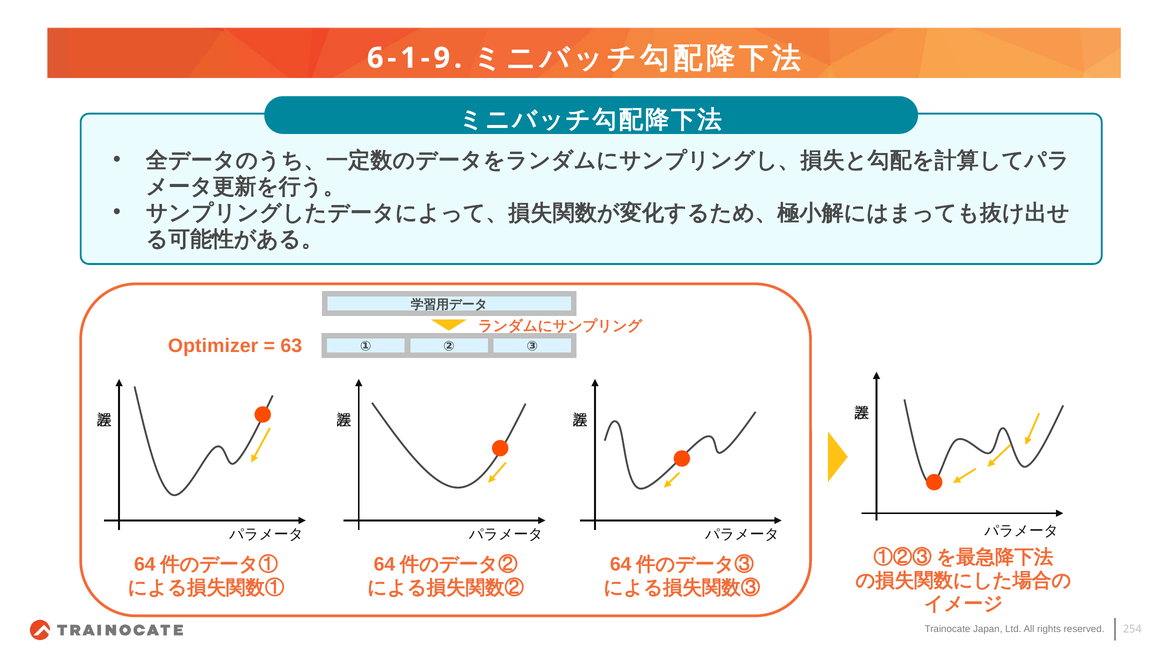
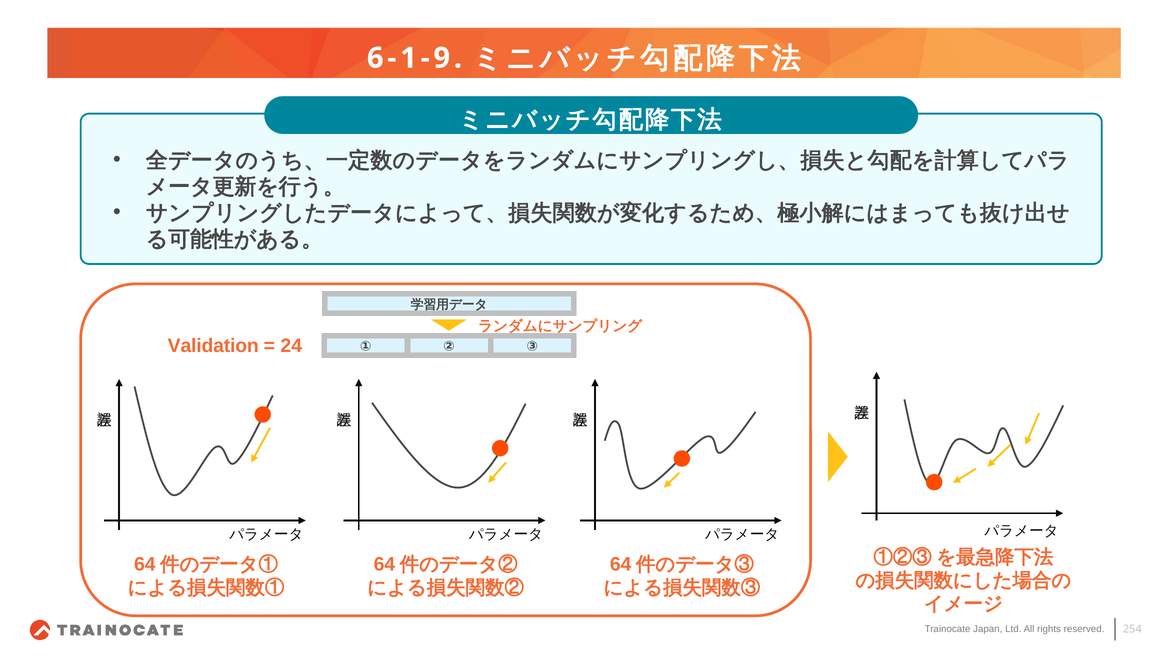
Optimizer: Optimizer -> Validation (213, 346)
63: 63 -> 24 (291, 346)
